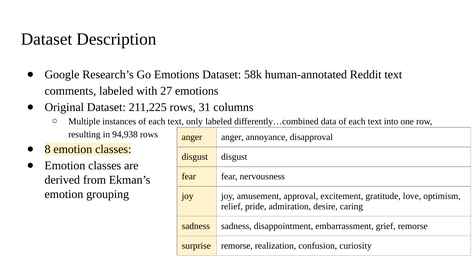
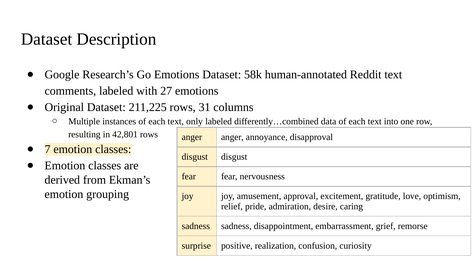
94,938: 94,938 -> 42,801 (125, 134)
8: 8 -> 7 (48, 149)
surprise remorse: remorse -> positive (237, 245)
